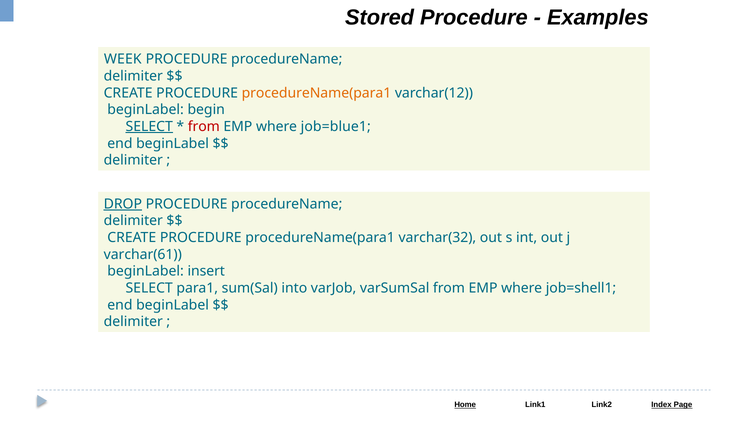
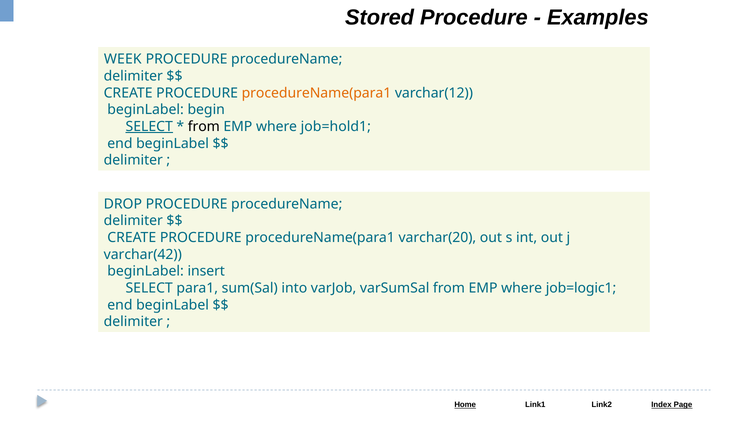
from colour: red -> black (204, 127)
job=blue1: job=blue1 -> job=hold1 (336, 127)
DROP underline: present -> none (123, 204)
varchar(32: varchar(32 -> varchar(20 (437, 237)
varchar(61: varchar(61 -> varchar(42 (143, 254)
job=shell1: job=shell1 -> job=logic1 (581, 288)
